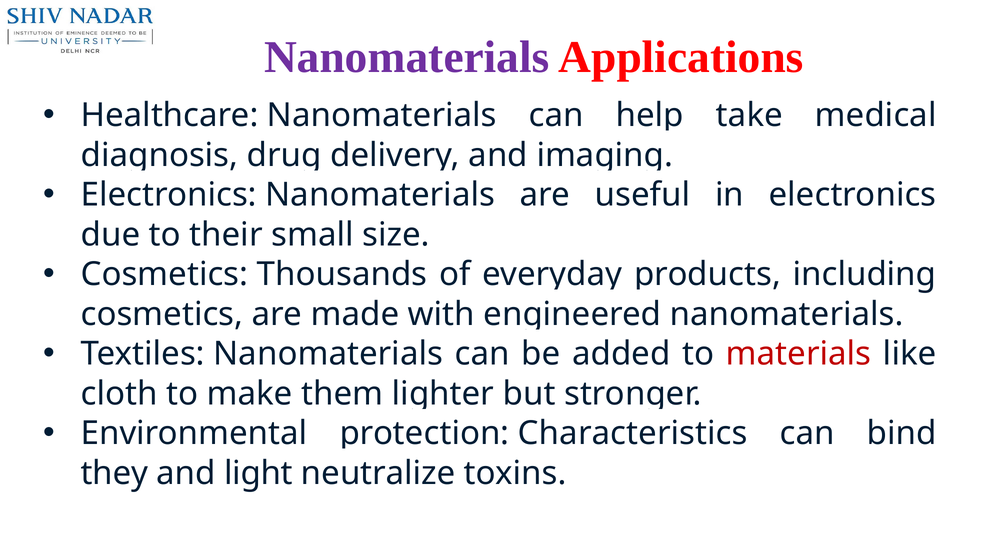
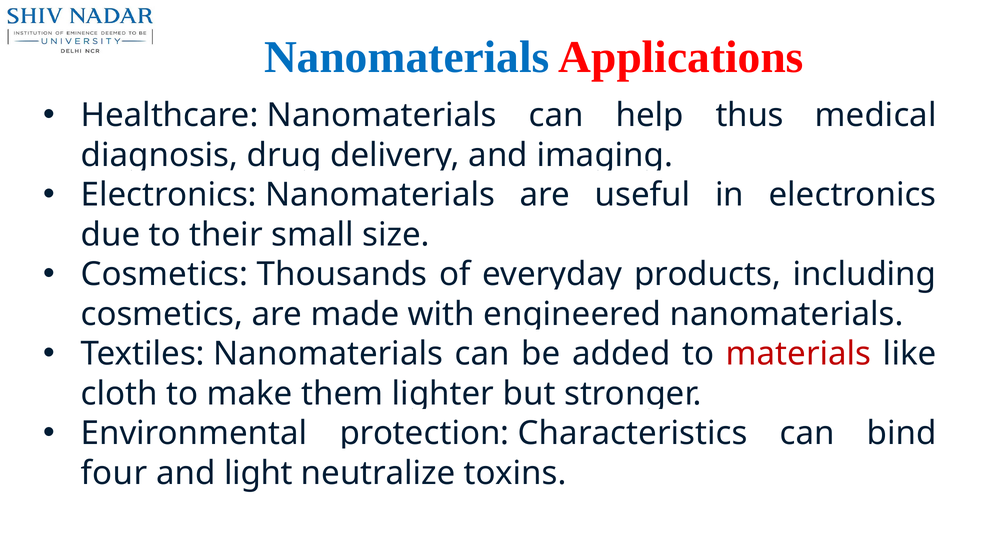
Nanomaterials colour: purple -> blue (407, 57)
take: take -> thus (750, 115)
they: they -> four (114, 473)
